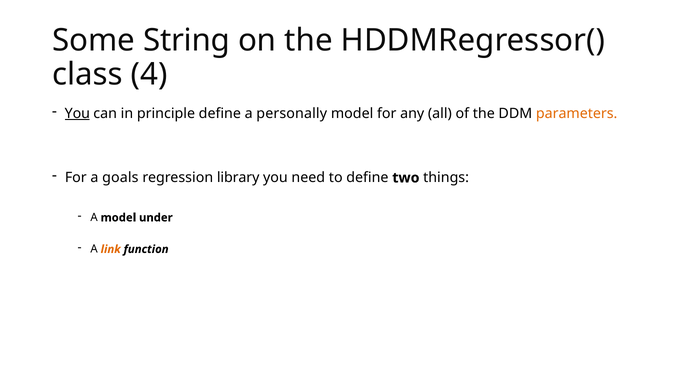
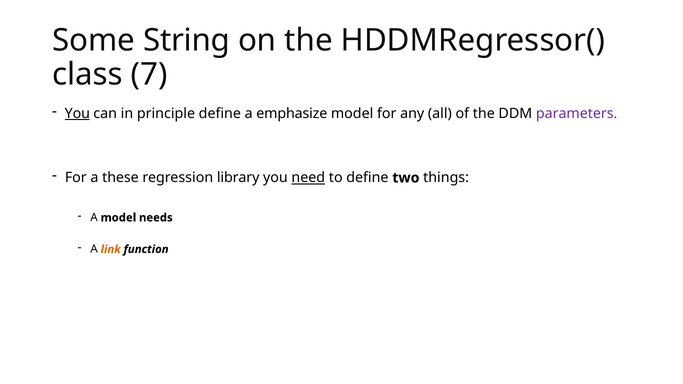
4: 4 -> 7 (149, 74)
personally: personally -> emphasize (292, 113)
parameters colour: orange -> purple (577, 113)
goals: goals -> these (120, 178)
need underline: none -> present (308, 178)
under: under -> needs (156, 218)
